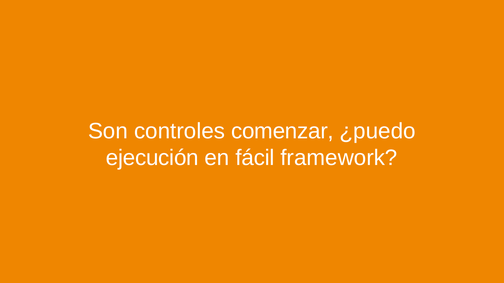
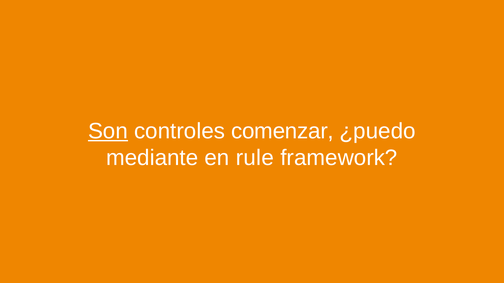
Son underline: none -> present (108, 131)
ejecución: ejecución -> mediante (152, 158)
fácil: fácil -> rule (255, 158)
